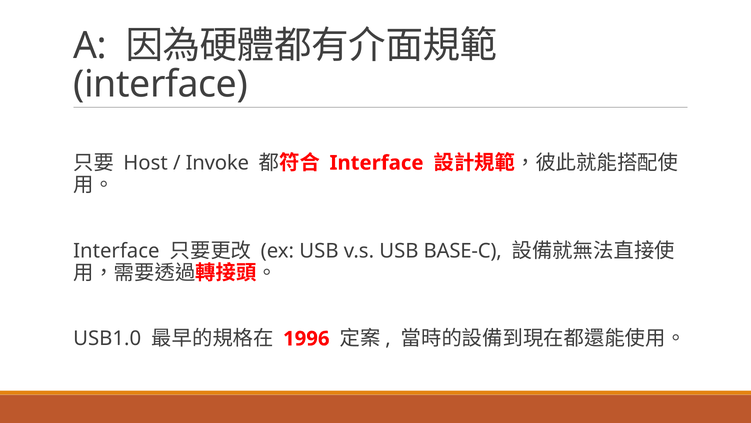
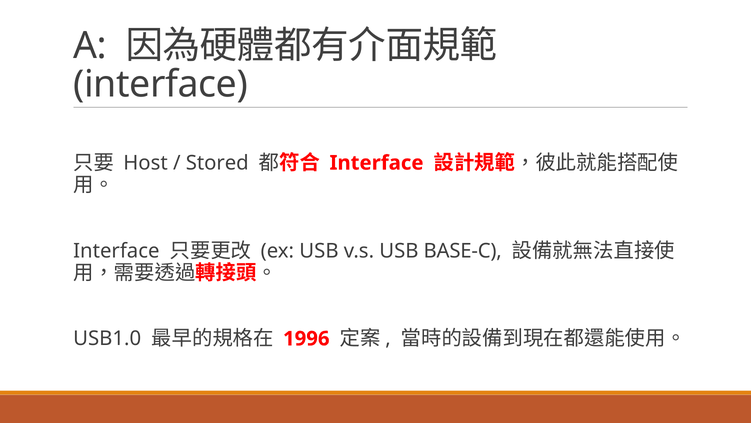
Invoke: Invoke -> Stored (217, 163)
